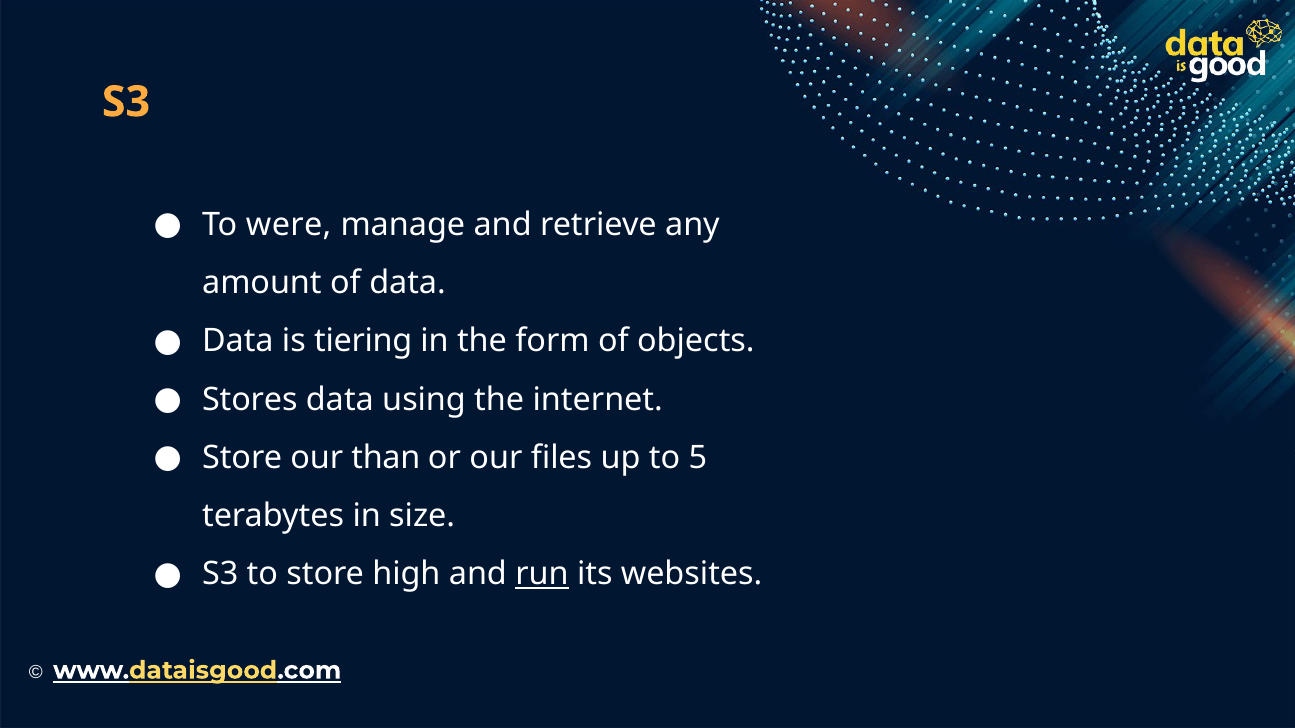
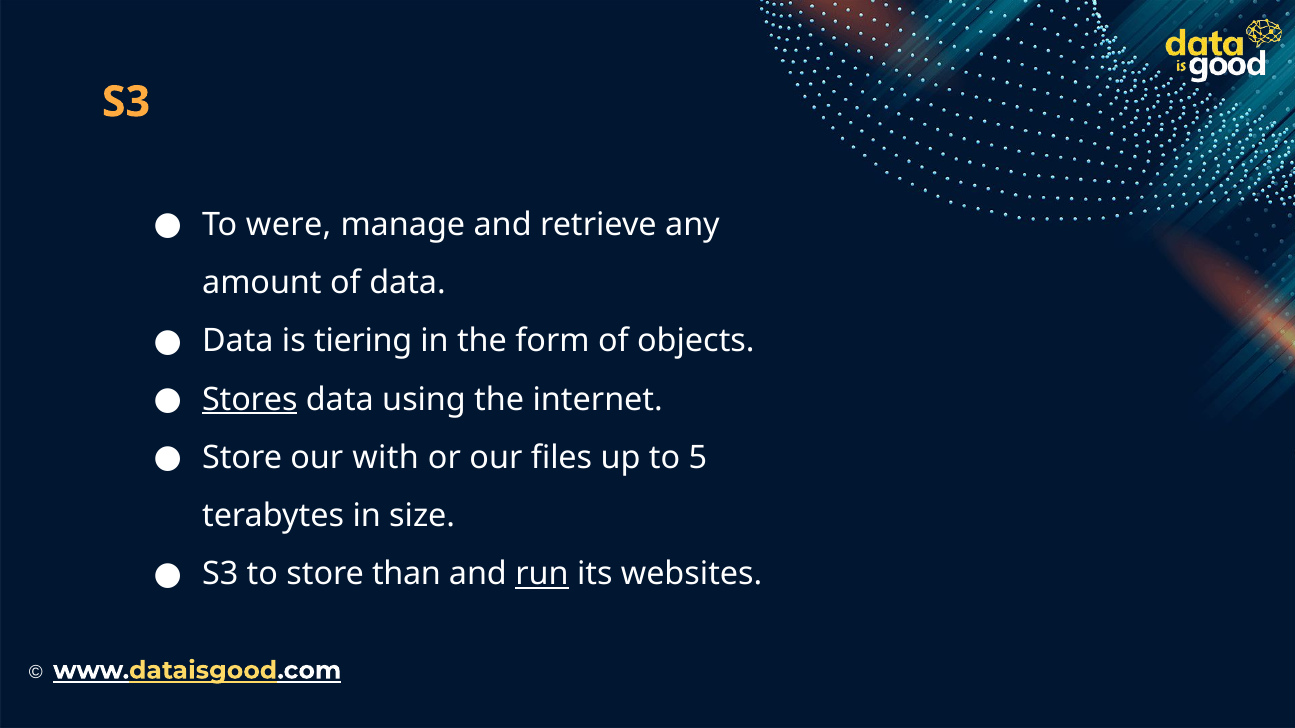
Stores underline: none -> present (250, 400)
than: than -> with (386, 458)
high: high -> than (407, 575)
